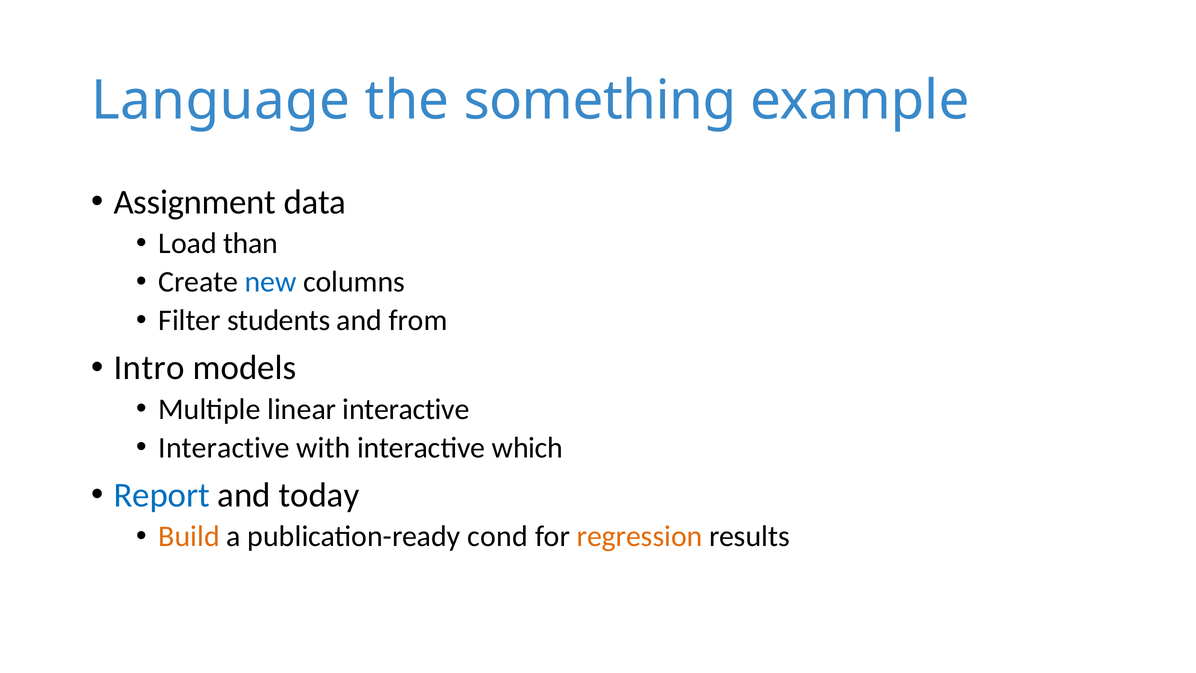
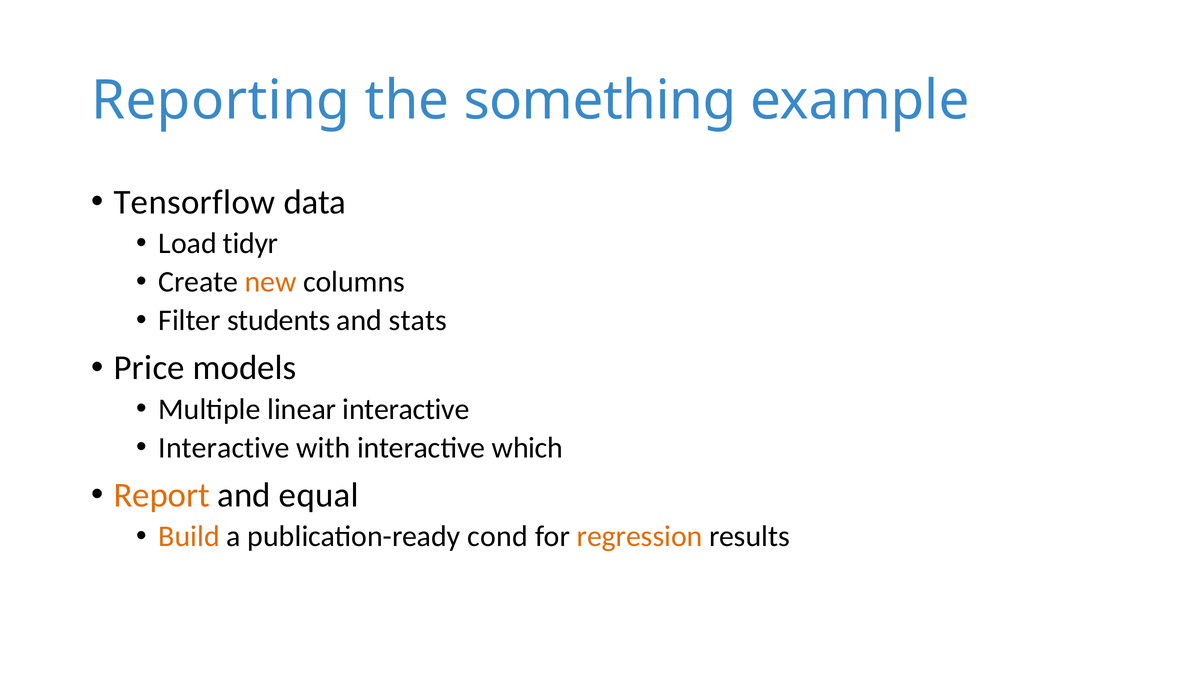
Language: Language -> Reporting (221, 100)
Assignment: Assignment -> Tensorflow (194, 202)
than: than -> tidyr (251, 243)
new colour: blue -> orange (270, 282)
from: from -> stats (418, 320)
Intro: Intro -> Price (149, 368)
Report colour: blue -> orange (162, 495)
today: today -> equal (319, 495)
